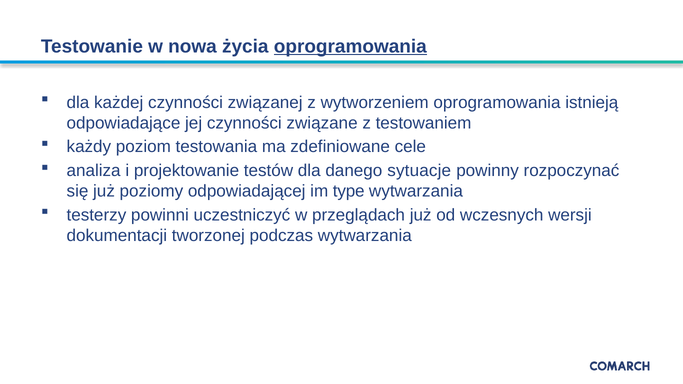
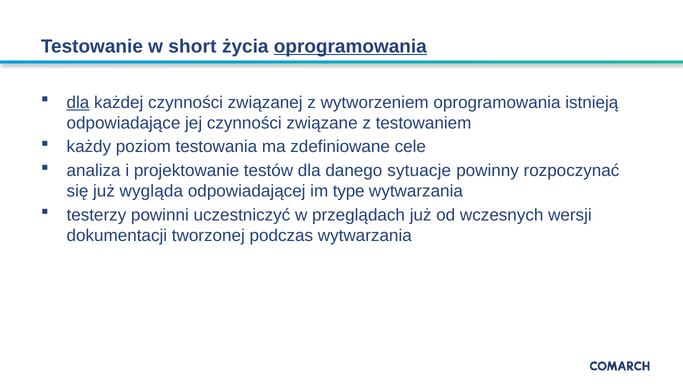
nowa: nowa -> short (192, 46)
dla underline: none -> present (78, 103)
poziomy: poziomy -> wygląda (151, 191)
